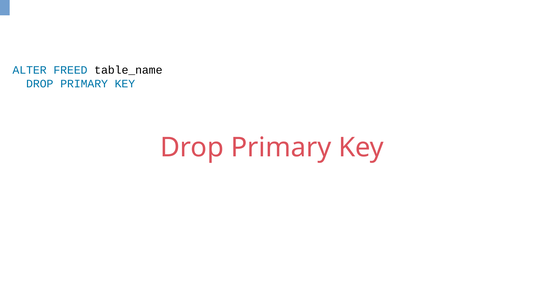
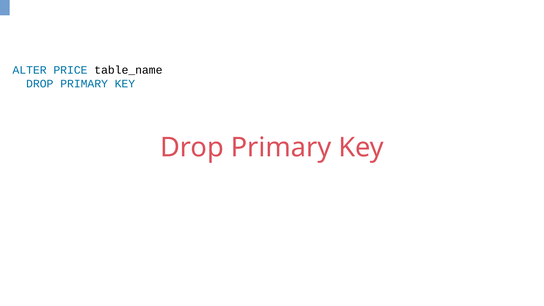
FREED: FREED -> PRICE (70, 70)
